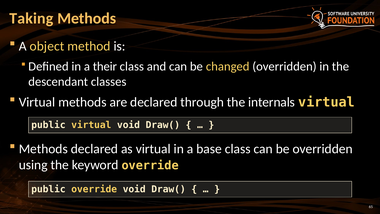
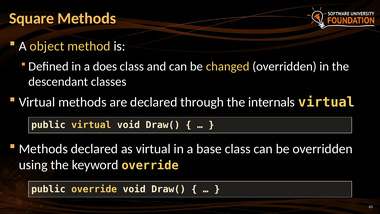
Taking: Taking -> Square (32, 18)
their: their -> does (105, 66)
